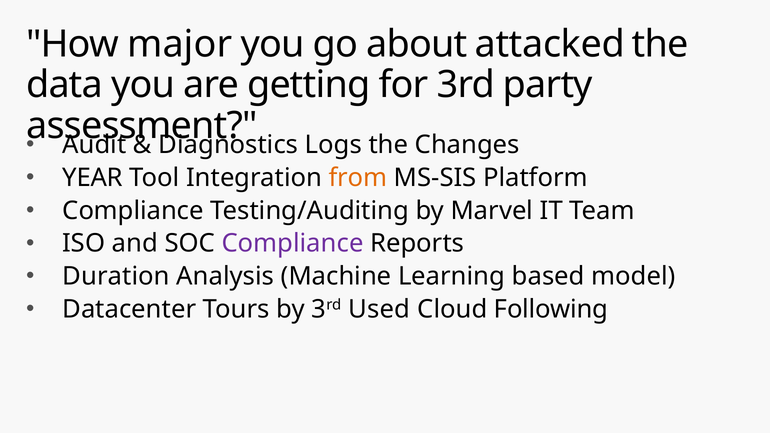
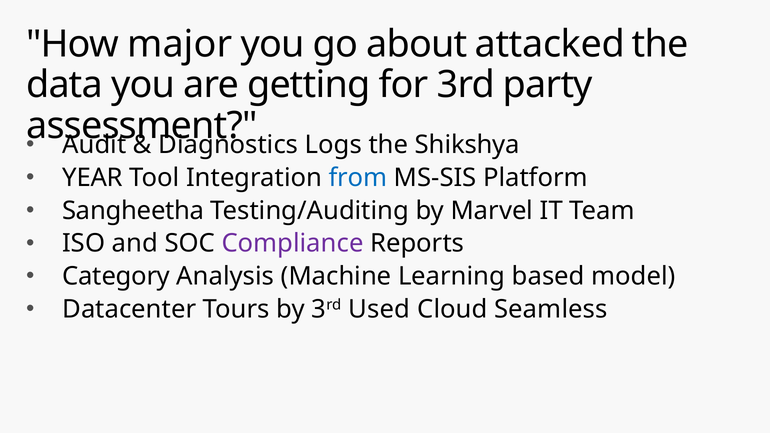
Changes: Changes -> Shikshya (467, 145)
from colour: orange -> blue (358, 178)
Compliance: Compliance -> Sangheetha (133, 211)
Duration: Duration -> Category (116, 276)
Following: Following -> Seamless (551, 309)
